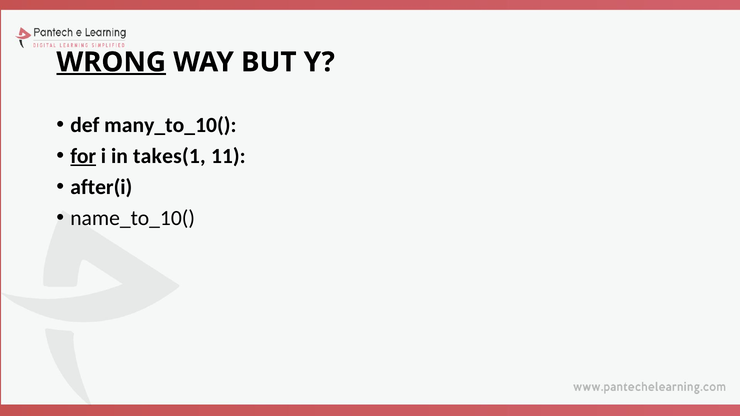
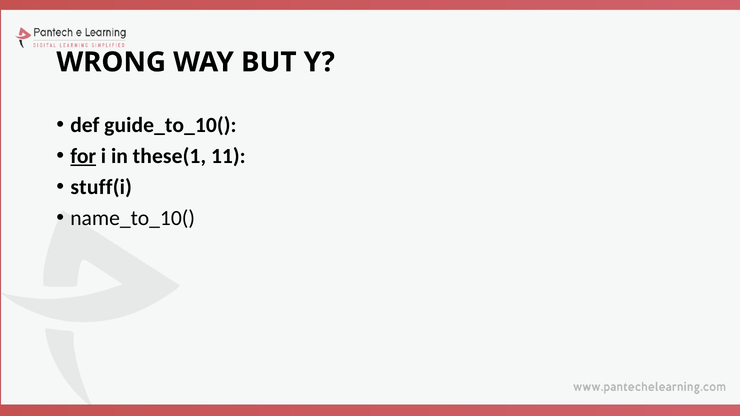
WRONG underline: present -> none (111, 62)
many_to_10(: many_to_10( -> guide_to_10( (170, 125)
takes(1: takes(1 -> these(1 (169, 156)
after(i: after(i -> stuff(i (101, 187)
